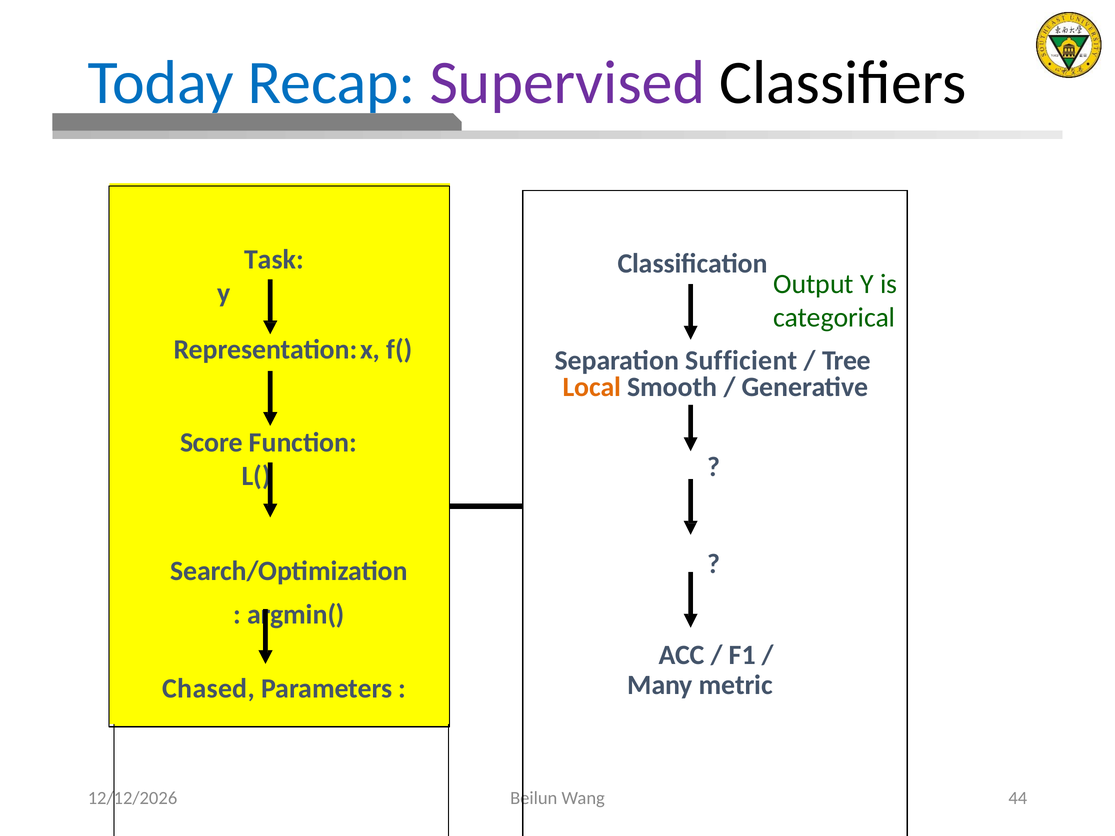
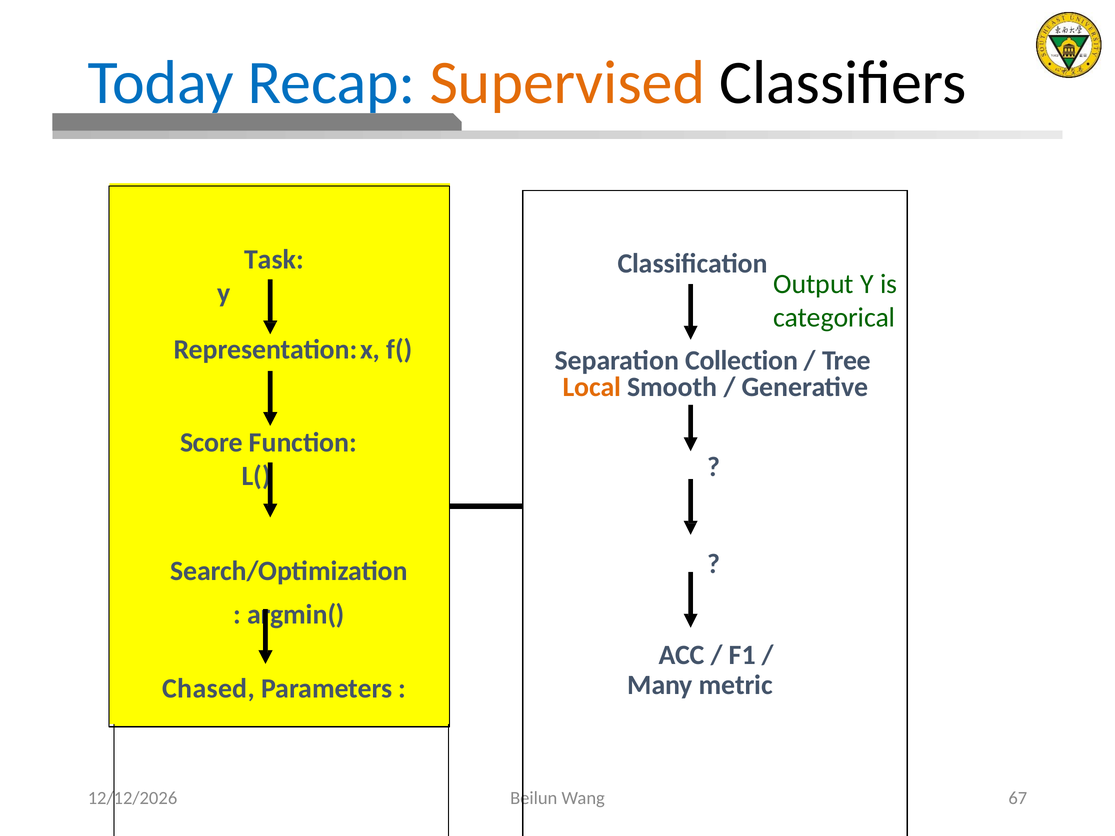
Supervised colour: purple -> orange (567, 83)
Sufficient: Sufficient -> Collection (742, 361)
44: 44 -> 67 (1018, 798)
